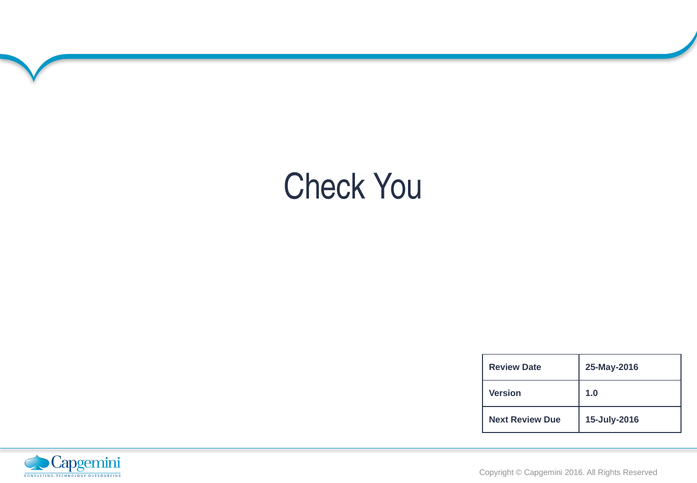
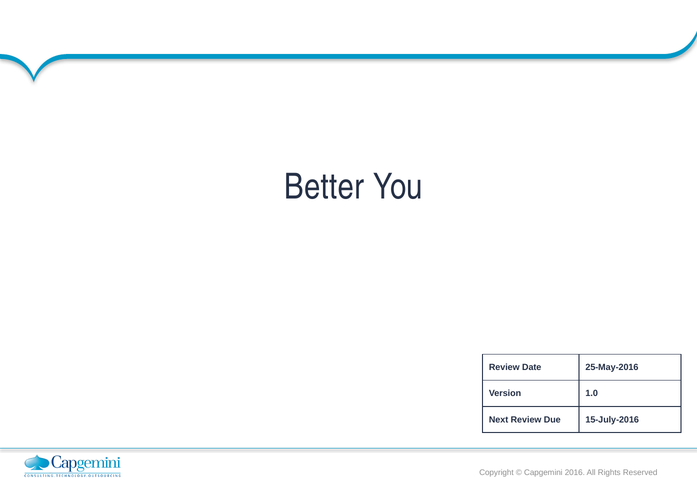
Check: Check -> Better (324, 187)
